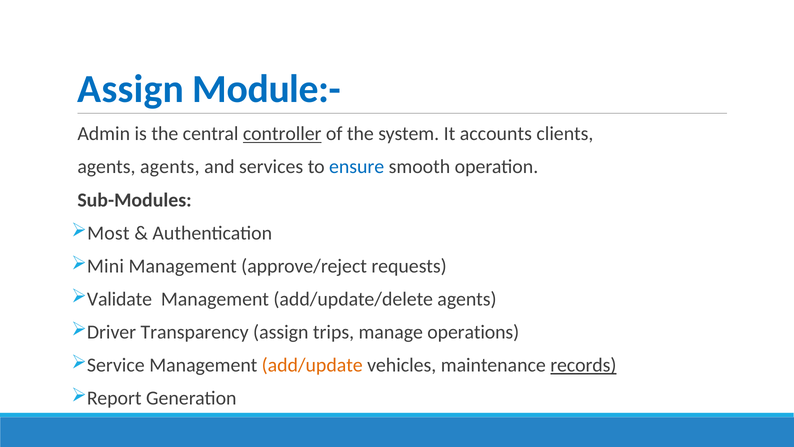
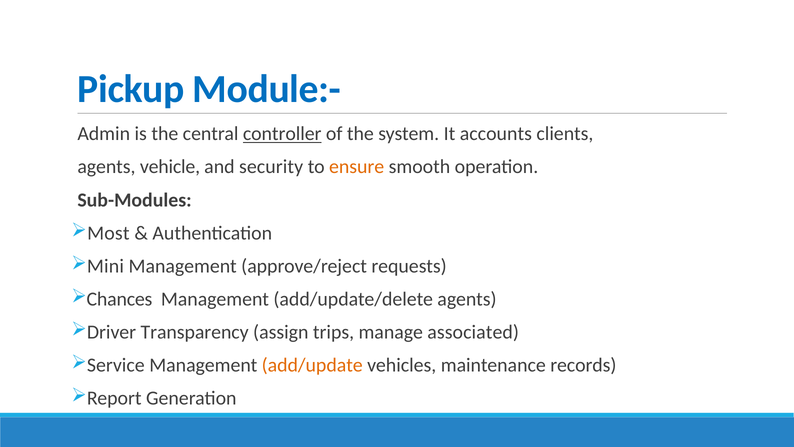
Assign: Assign -> Pickup (131, 89)
agents agents: agents -> vehicle (170, 167)
services: services -> security (271, 167)
ensure colour: blue -> orange (357, 167)
Validate: Validate -> Chances (119, 299)
operations: operations -> associated (473, 332)
records underline: present -> none (583, 365)
